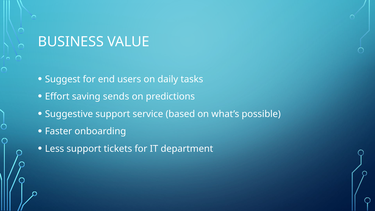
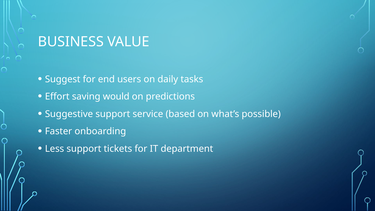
sends: sends -> would (116, 97)
